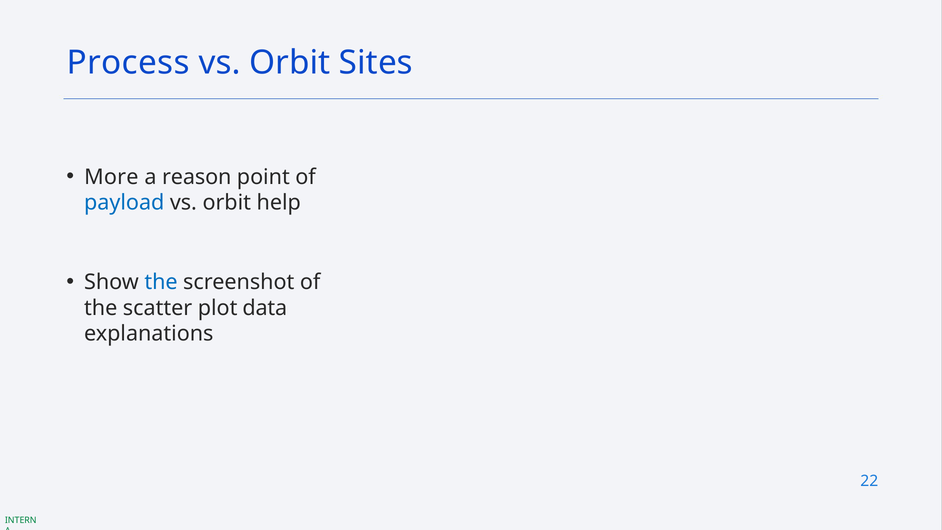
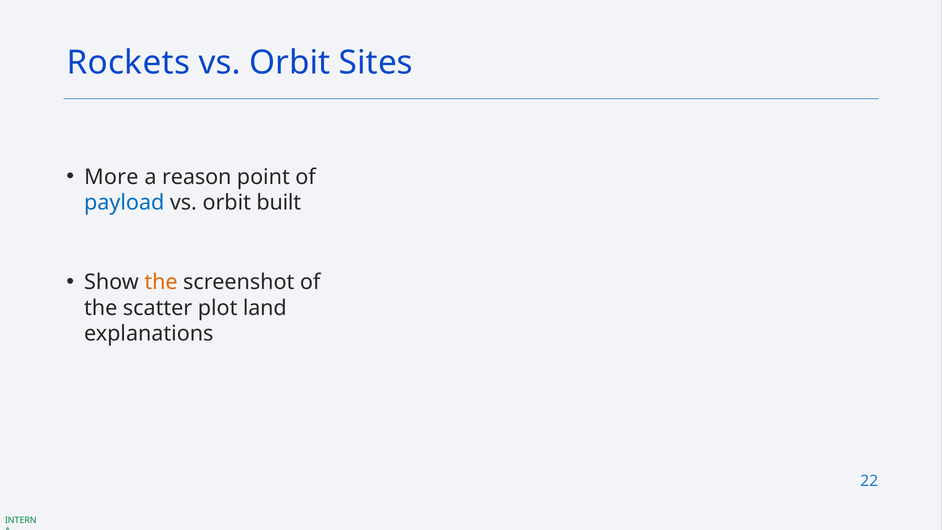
Process: Process -> Rockets (128, 63)
help: help -> built (279, 203)
the colour: blue -> orange (161, 282)
data: data -> land (265, 308)
